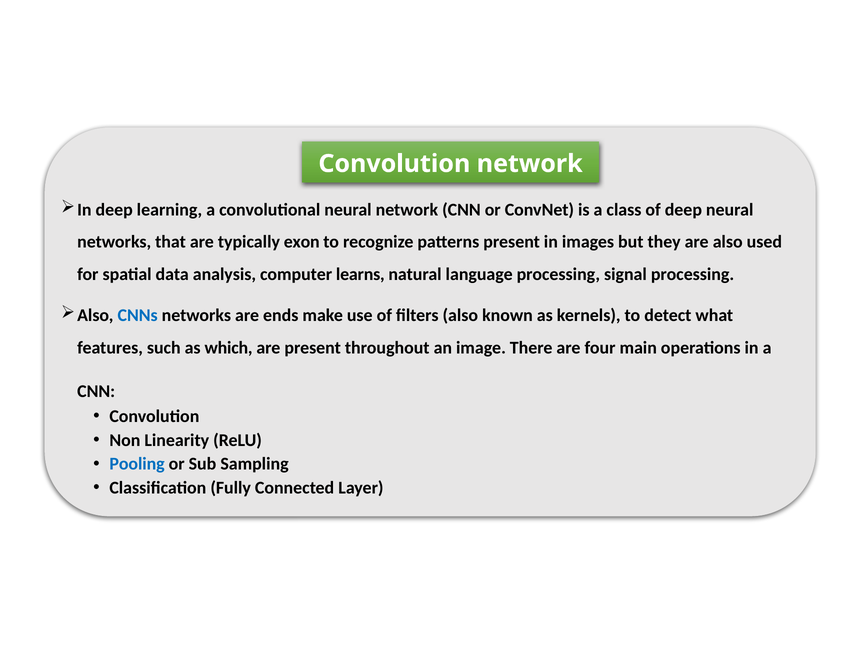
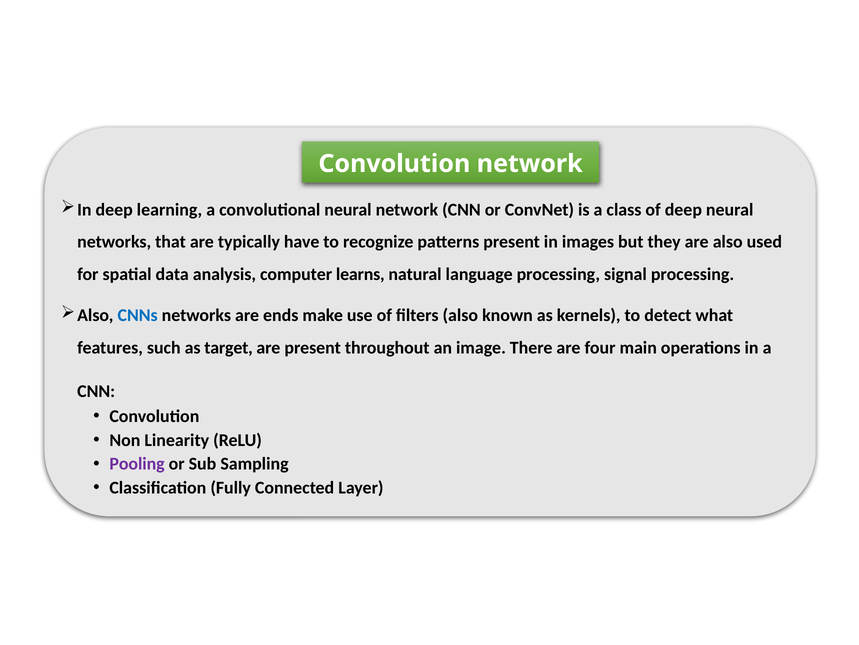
exon: exon -> have (302, 242)
which: which -> target (229, 347)
Pooling colour: blue -> purple (137, 463)
